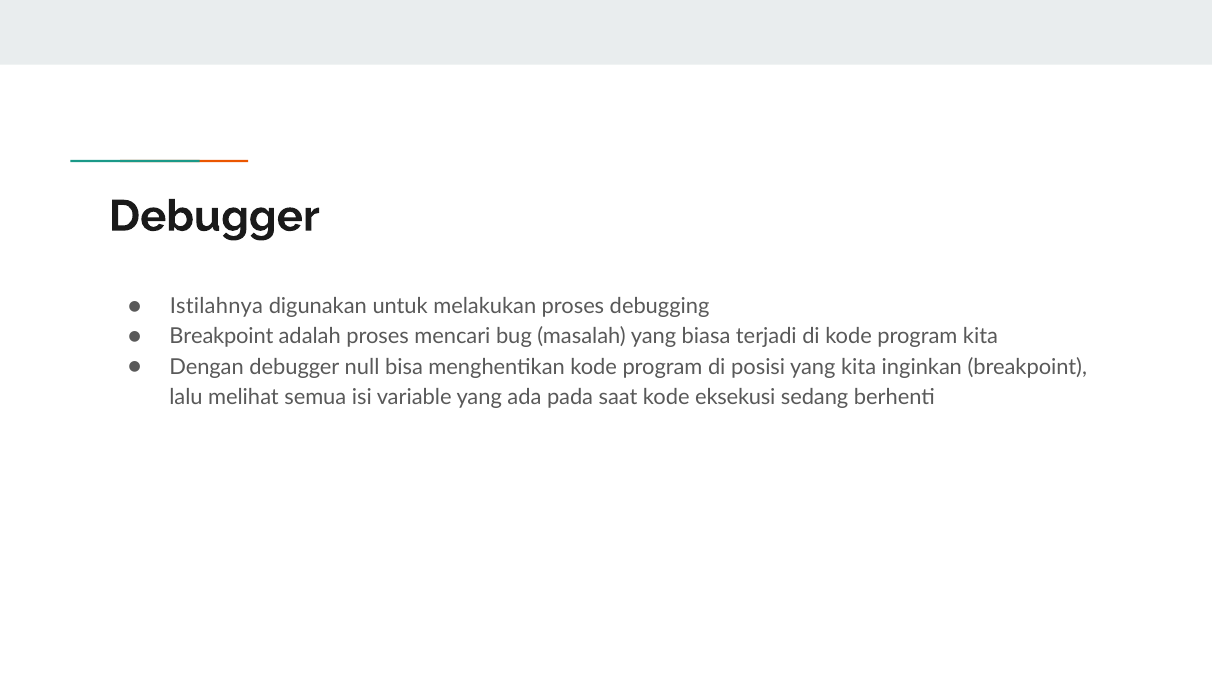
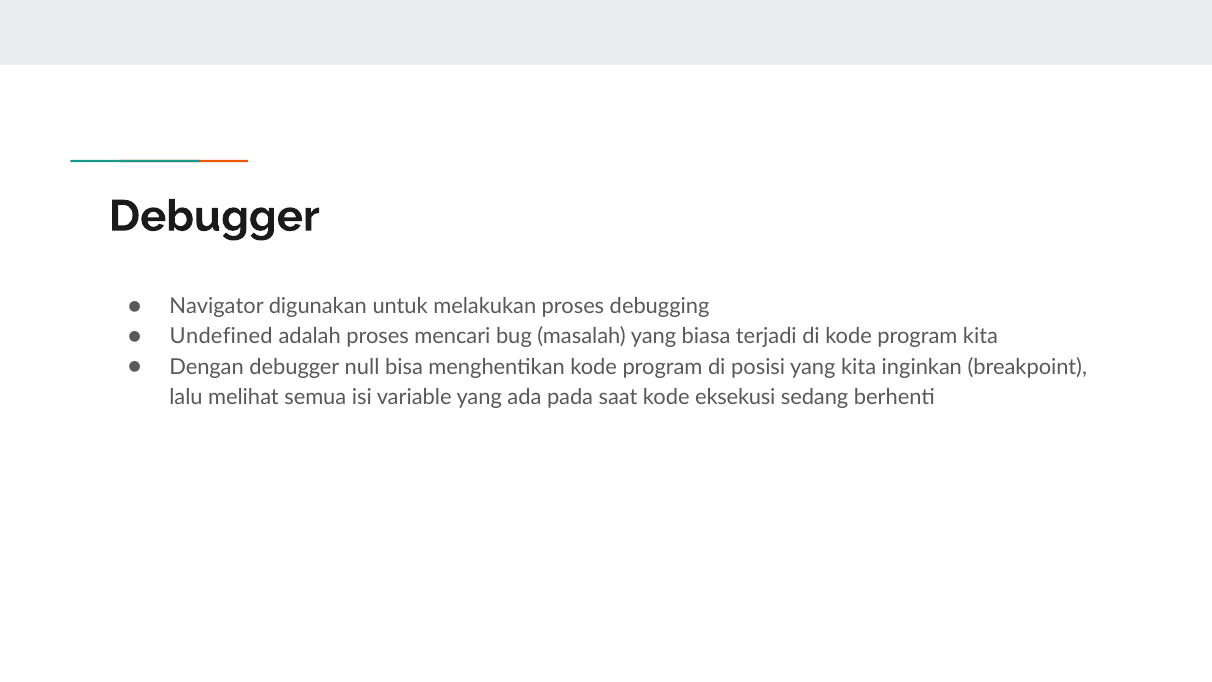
Istilahnya: Istilahnya -> Navigator (217, 306)
Breakpoint: Breakpoint -> Undefined (221, 336)
